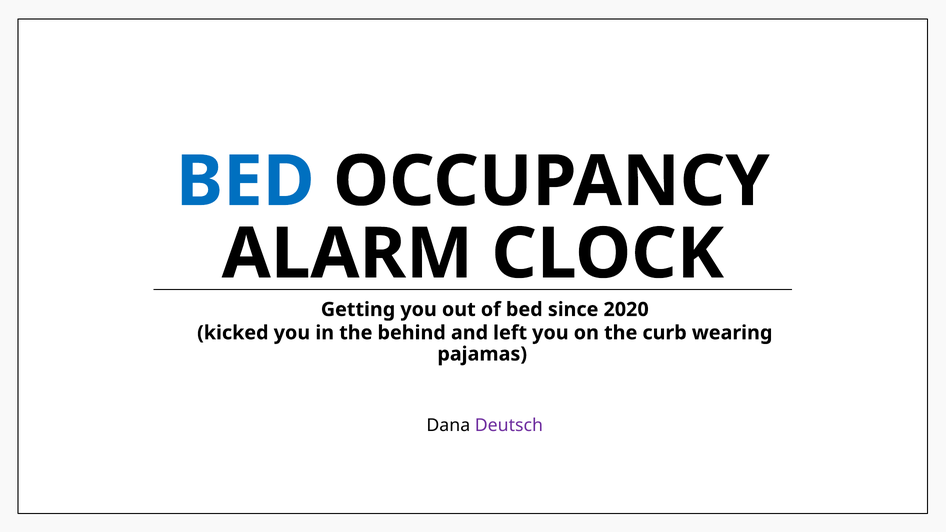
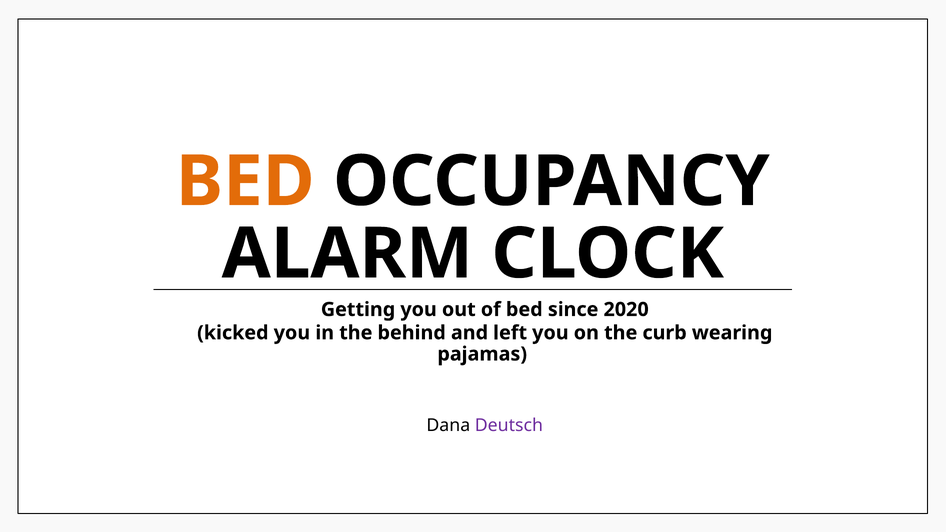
BED colour: blue -> orange (245, 182)
